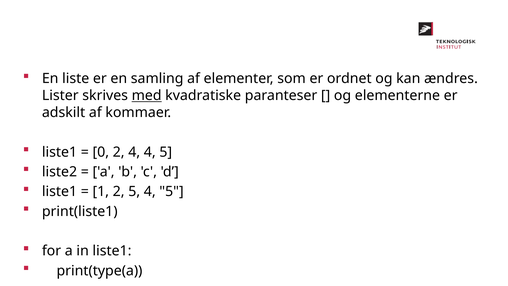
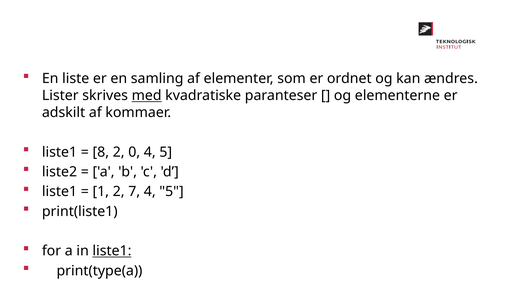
0: 0 -> 8 (101, 152)
2 4: 4 -> 0 (134, 152)
2 5: 5 -> 7 (134, 191)
liste1 underline: none -> present (112, 251)
